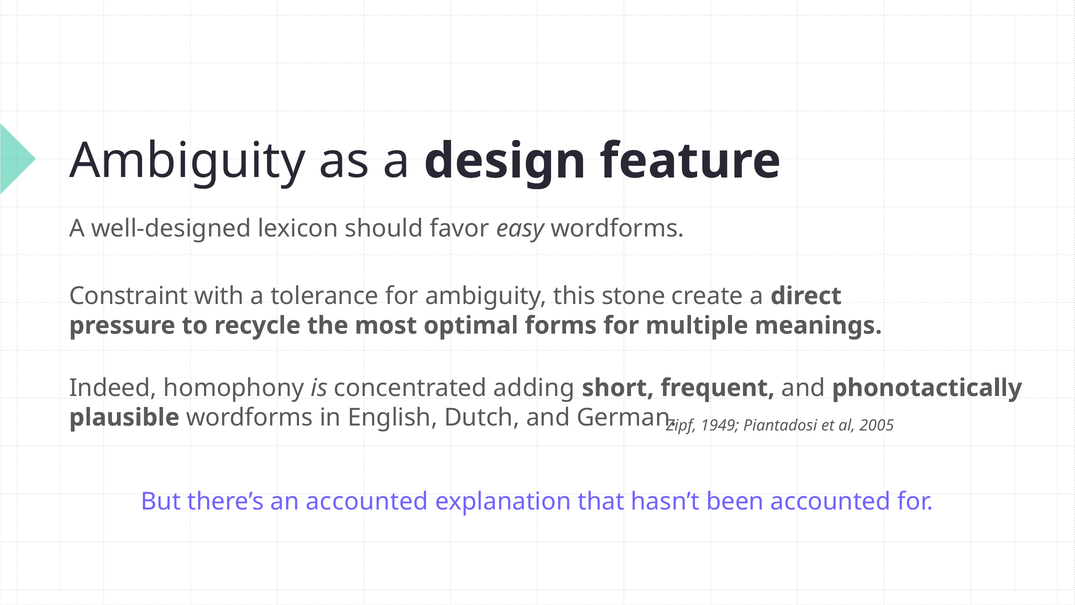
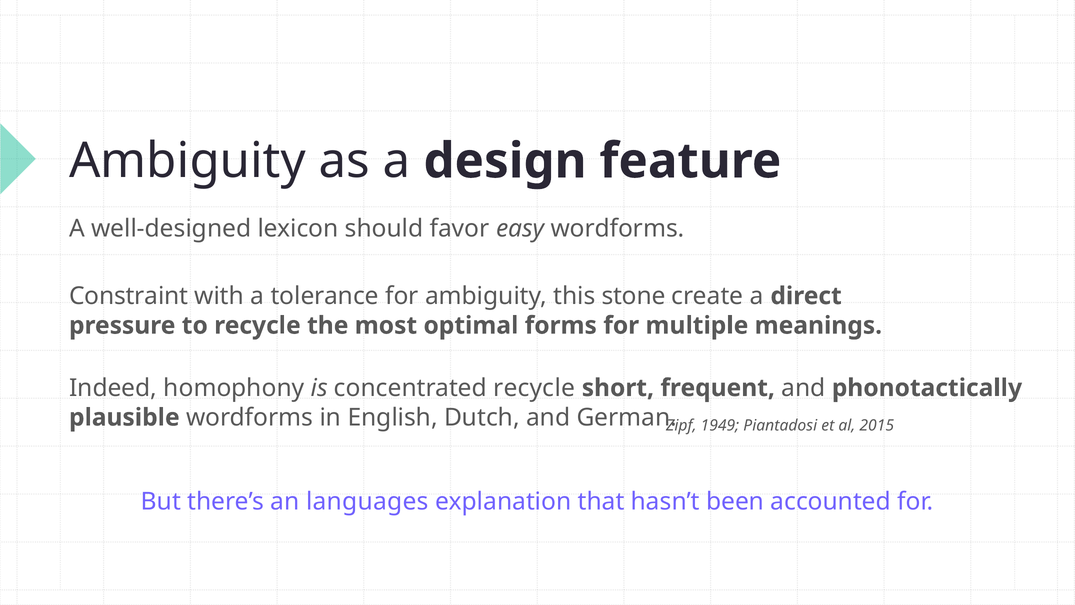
concentrated adding: adding -> recycle (534, 388)
2005: 2005 -> 2015 (877, 425)
an accounted: accounted -> languages (367, 501)
